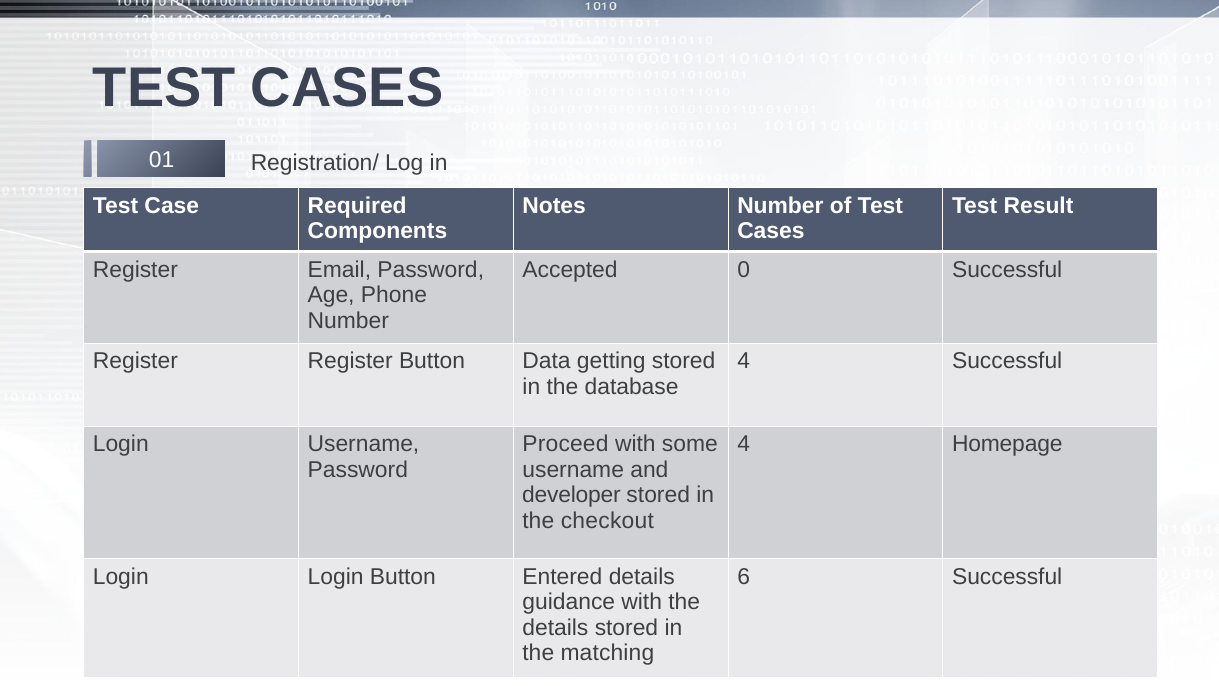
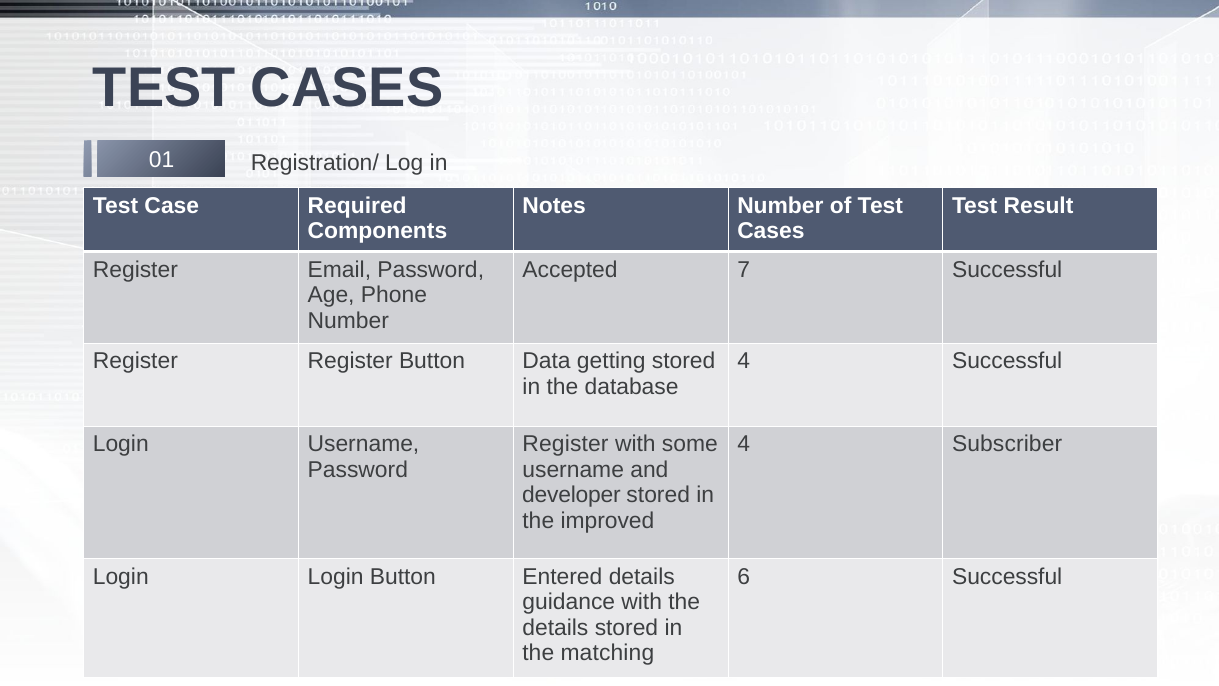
0: 0 -> 7 (744, 269)
Proceed: Proceed -> Register (566, 444)
Homepage: Homepage -> Subscriber (1007, 444)
checkout: checkout -> improved (607, 520)
